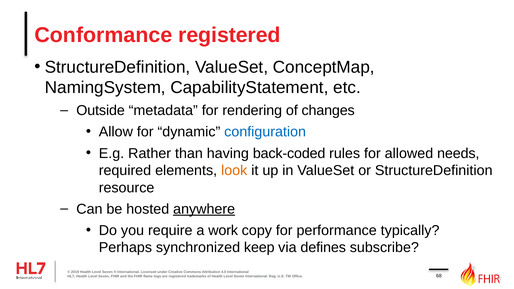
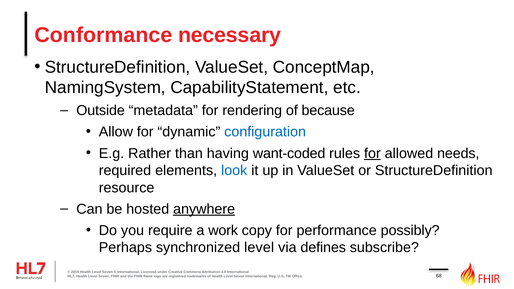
Conformance registered: registered -> necessary (230, 35)
changes: changes -> because (328, 111)
back-coded: back-coded -> want-coded (289, 153)
for underline: none -> present (372, 153)
look colour: orange -> blue (234, 171)
typically: typically -> possibly (410, 231)
synchronized keep: keep -> level (259, 248)
